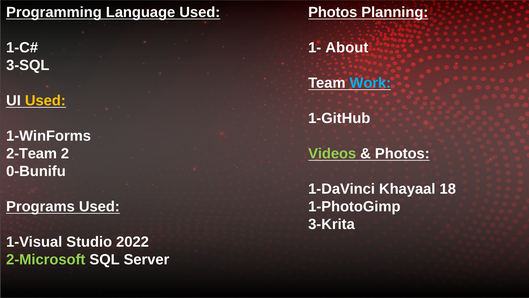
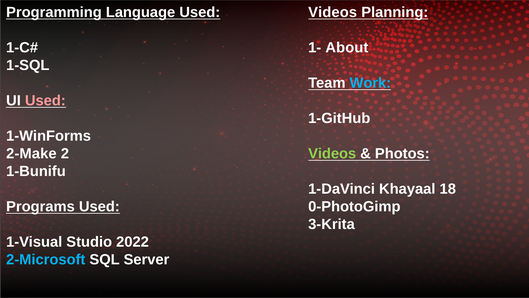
Photos: Photos -> Videos (333, 12)
3-SQL: 3-SQL -> 1-SQL (28, 65)
Used colour: yellow -> pink (45, 101)
2-Team: 2-Team -> 2-Make (31, 154)
0-Bunifu: 0-Bunifu -> 1-Bunifu (36, 171)
1-PhotoGimp: 1-PhotoGimp -> 0-PhotoGimp (354, 206)
2-Microsoft colour: light green -> light blue (46, 259)
